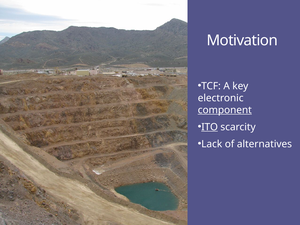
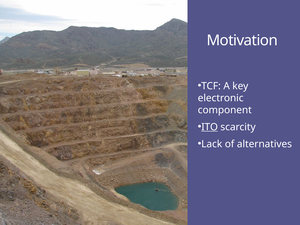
component underline: present -> none (225, 110)
